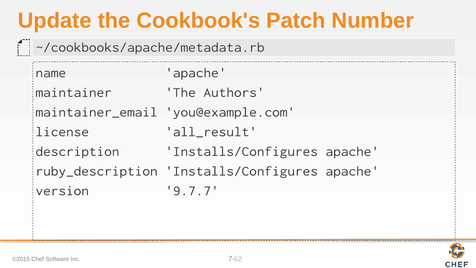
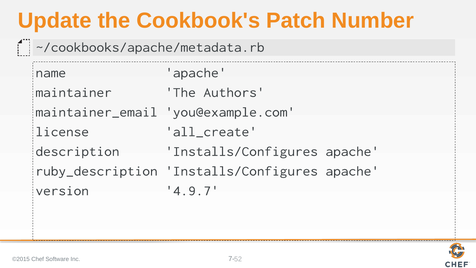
all_result: all_result -> all_create (211, 131)
9.7.7: 9.7.7 -> 4.9.7 (192, 190)
